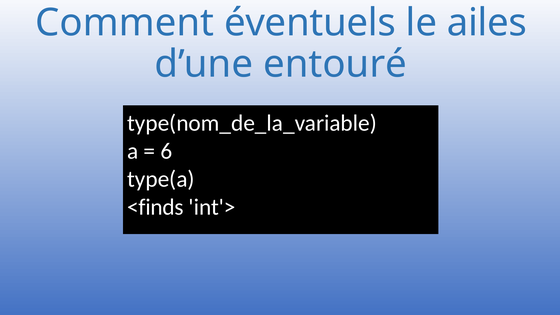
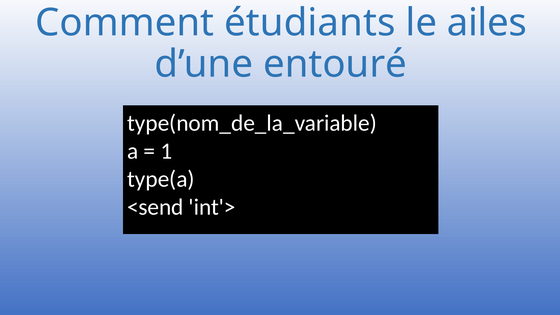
éventuels: éventuels -> étudiants (310, 23)
6: 6 -> 1 (166, 151)
<finds: <finds -> <send (155, 207)
